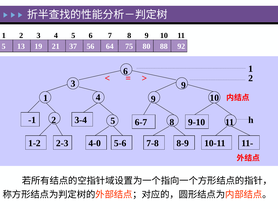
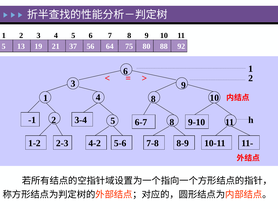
4 9: 9 -> 8 (153, 99)
4-0: 4-0 -> 4-2 (95, 143)
